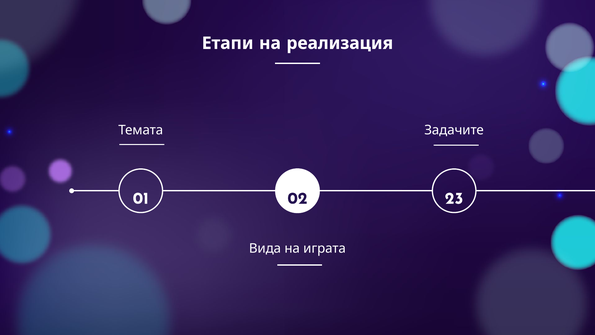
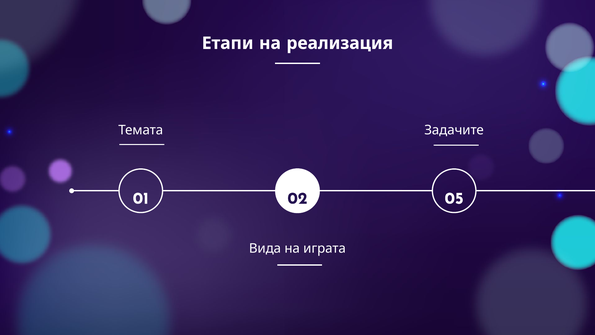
23: 23 -> 05 (454, 198)
